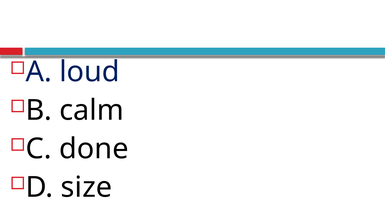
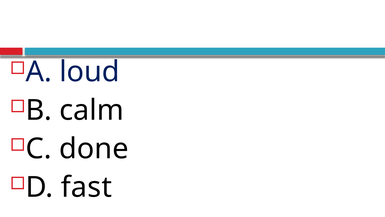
size: size -> fast (86, 187)
